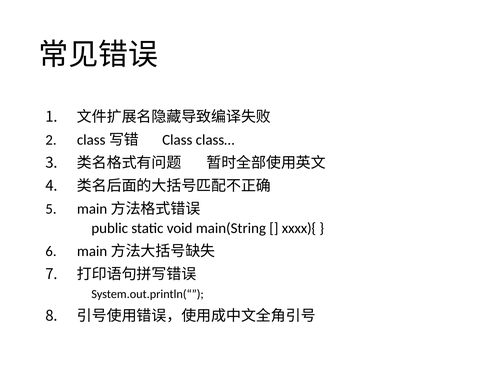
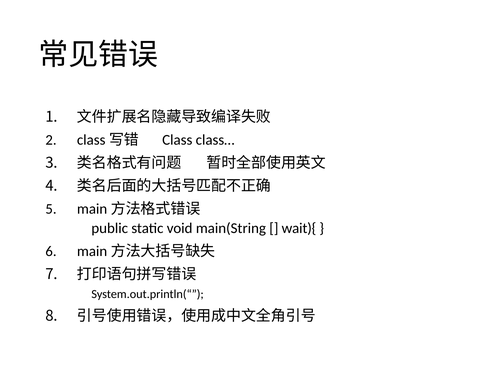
xxxx){: xxxx){ -> wait){ (299, 228)
